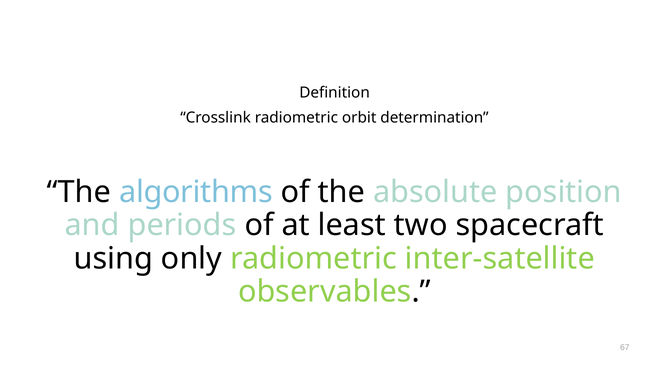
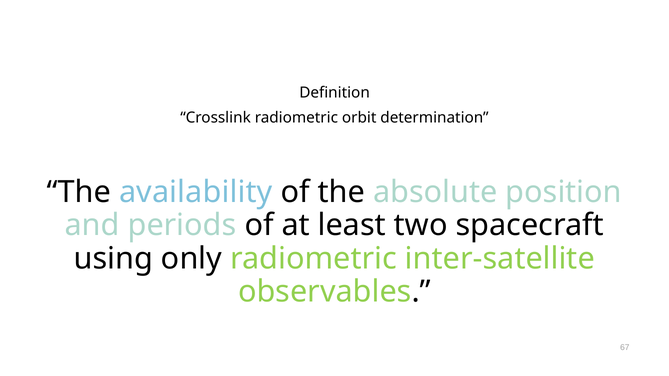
algorithms: algorithms -> availability (196, 192)
